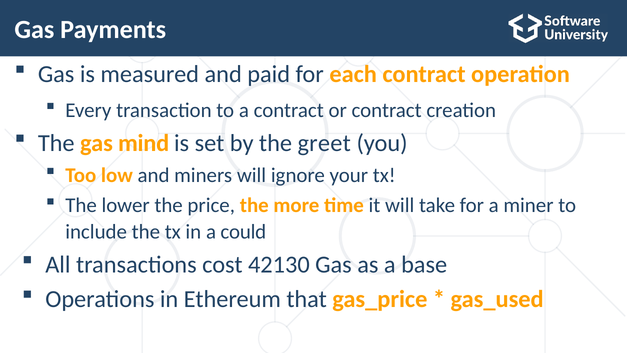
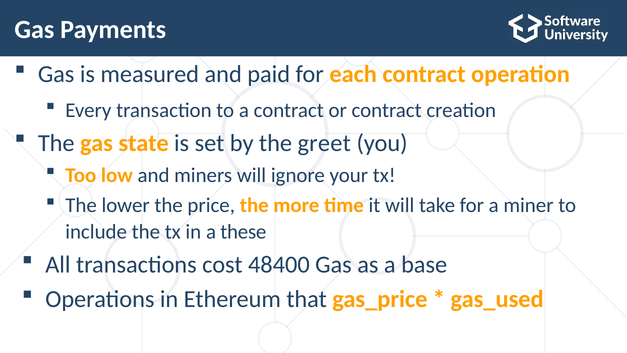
mind: mind -> state (144, 143)
could: could -> these (243, 232)
42130: 42130 -> 48400 (279, 264)
